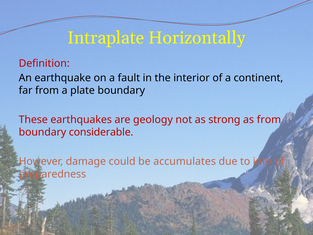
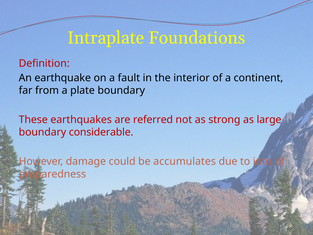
Horizontally: Horizontally -> Foundations (197, 38)
geology: geology -> referred (153, 120)
as from: from -> large (269, 120)
